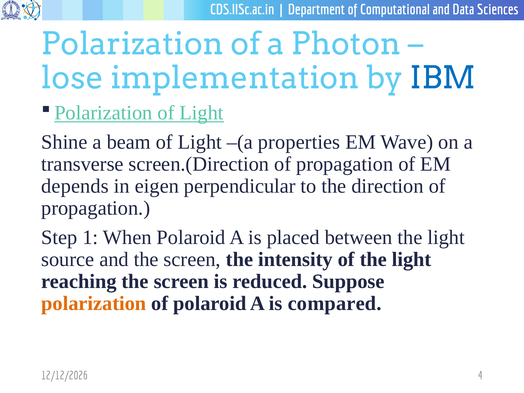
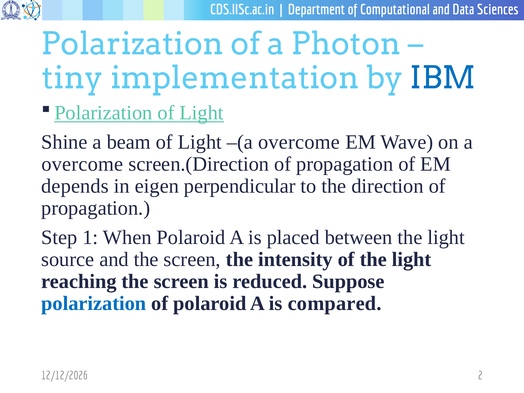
lose: lose -> tiny (72, 78)
–(a properties: properties -> overcome (299, 142)
transverse: transverse -> overcome (82, 164)
polarization colour: orange -> blue (94, 304)
4: 4 -> 2 (480, 376)
